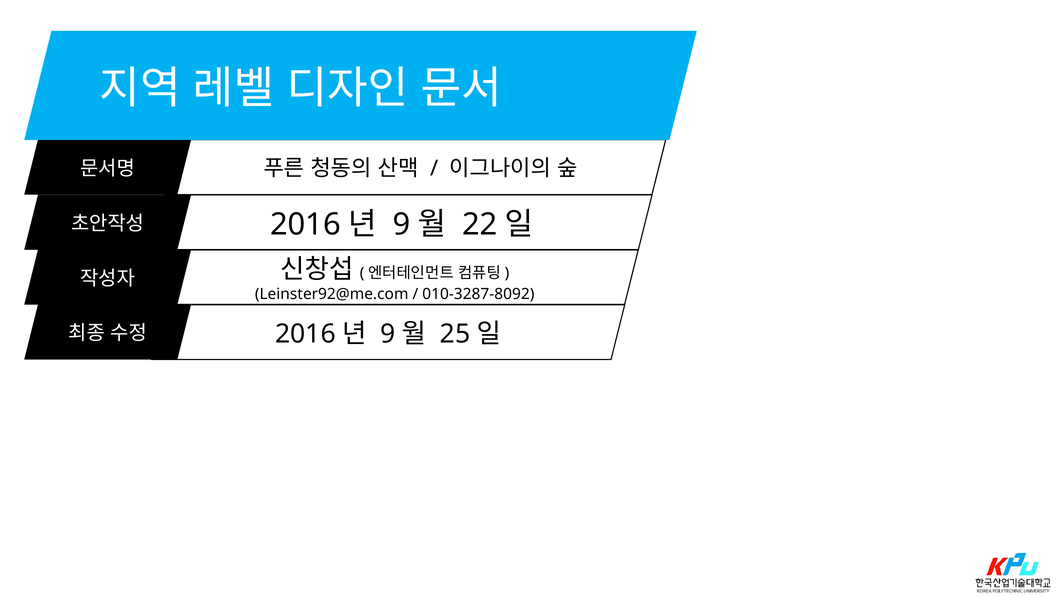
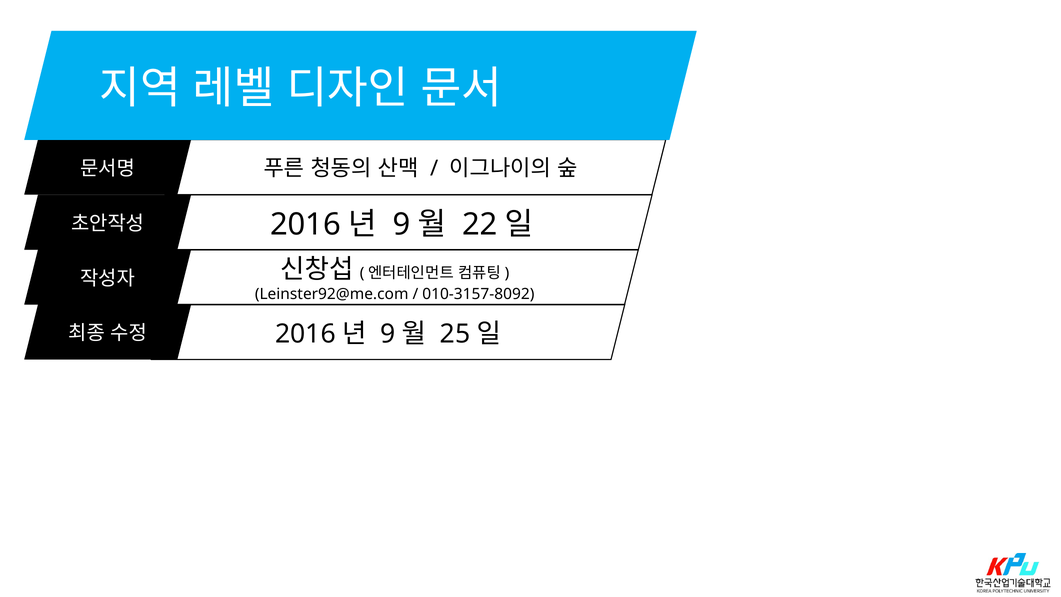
010-3287-8092: 010-3287-8092 -> 010-3157-8092 (478, 294)
